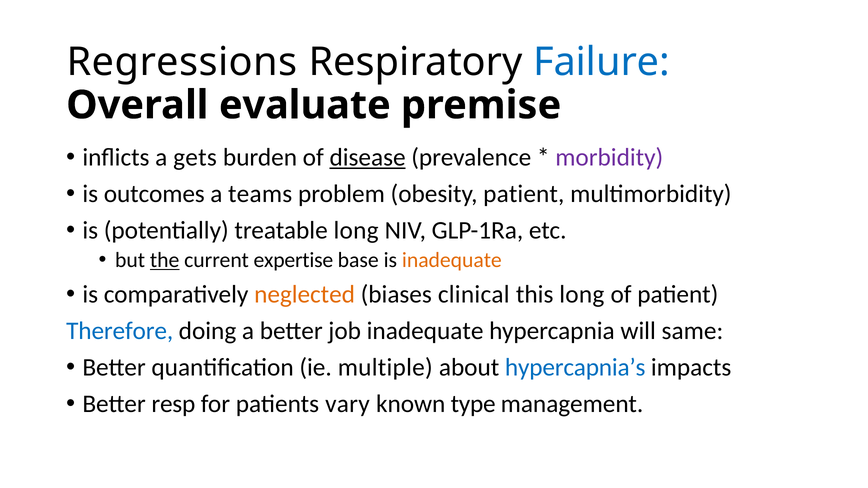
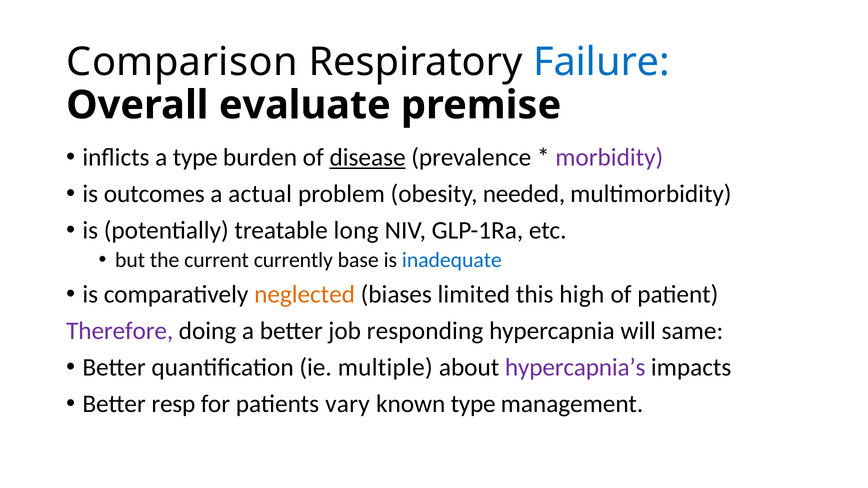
Regressions: Regressions -> Comparison (182, 62)
a gets: gets -> type (195, 158)
teams: teams -> actual (260, 194)
obesity patient: patient -> needed (524, 194)
the underline: present -> none (165, 260)
expertise: expertise -> currently (293, 260)
inadequate colour: orange -> blue (452, 260)
clinical: clinical -> limited (474, 295)
this long: long -> high (582, 295)
Therefore colour: blue -> purple (120, 331)
job inadequate: inadequate -> responding (425, 331)
hypercapnia’s colour: blue -> purple (575, 368)
